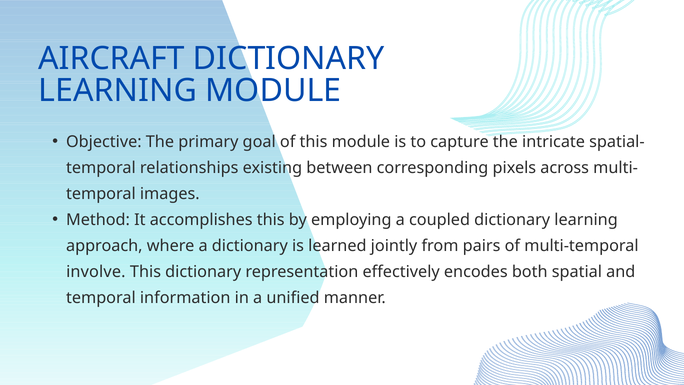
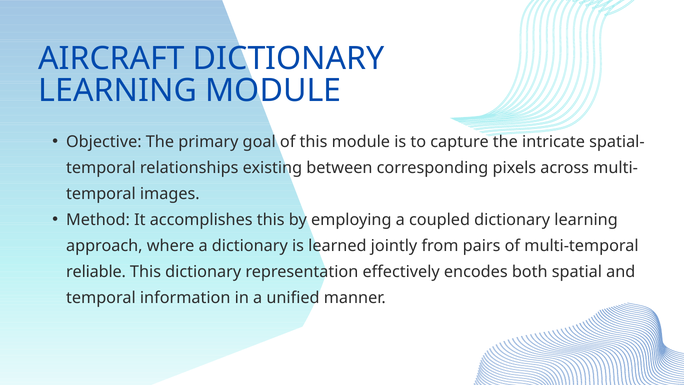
involve: involve -> reliable (96, 272)
